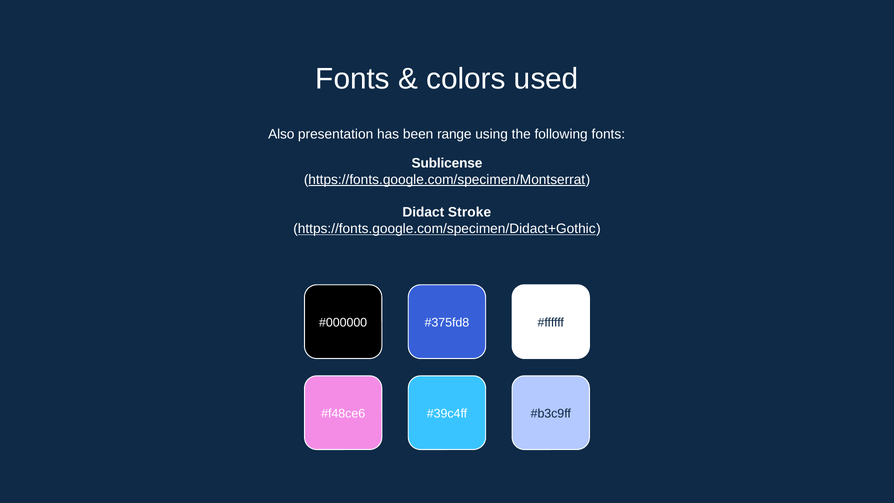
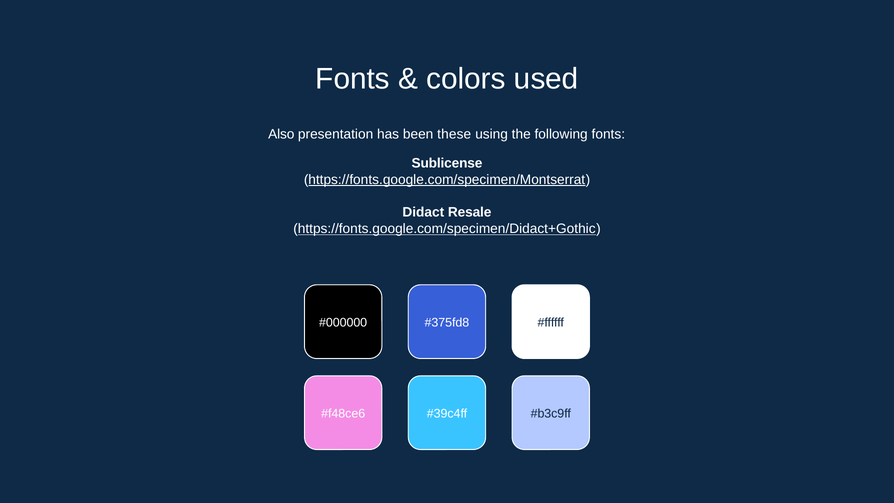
range: range -> these (454, 134)
Stroke: Stroke -> Resale (470, 212)
